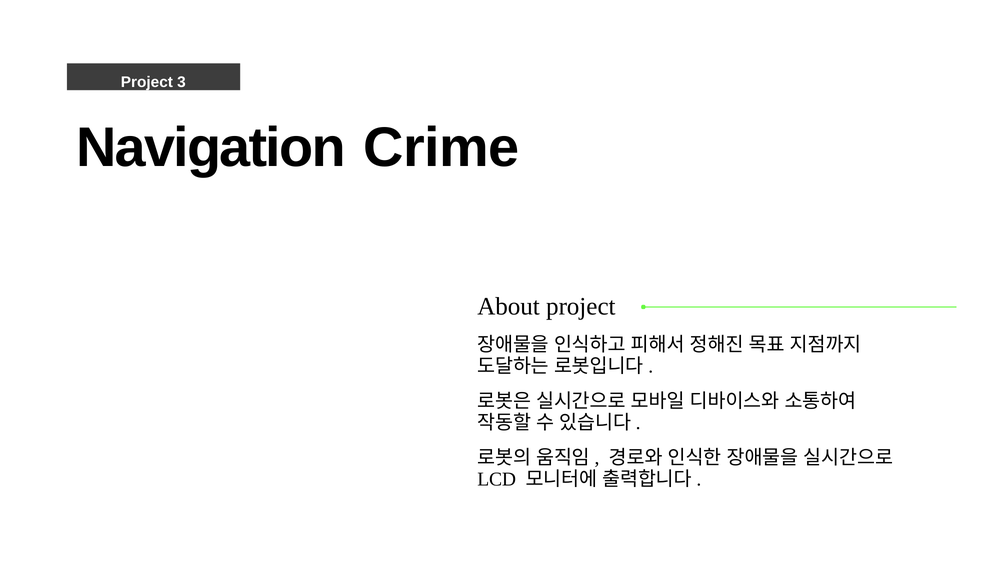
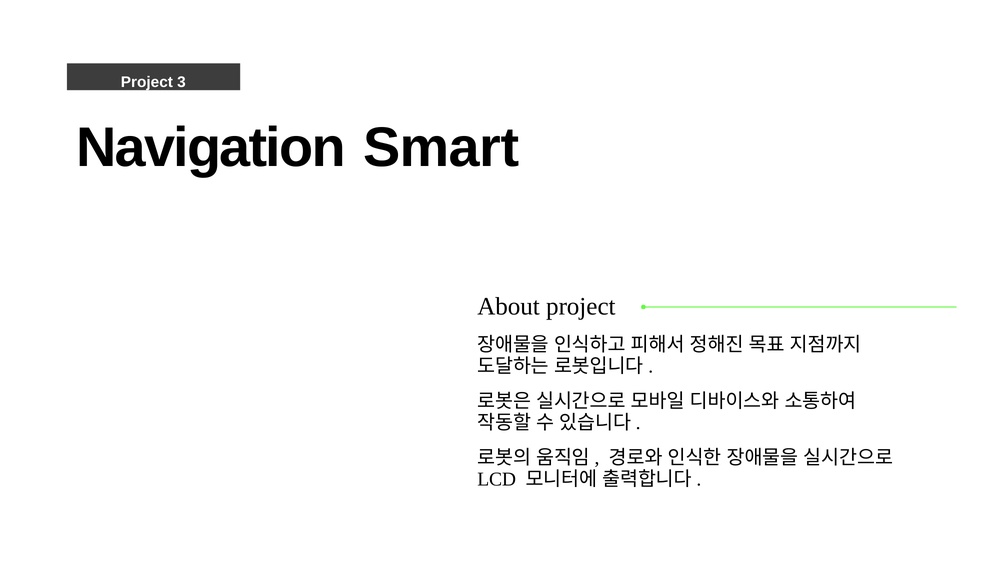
Crime: Crime -> Smart (441, 148)
